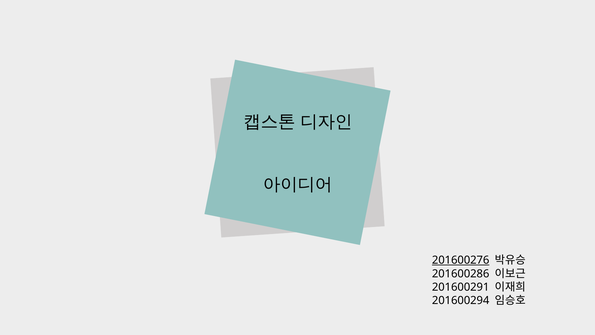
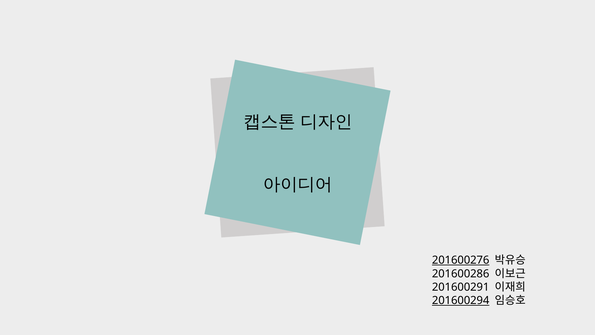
201600294 underline: none -> present (461, 300)
